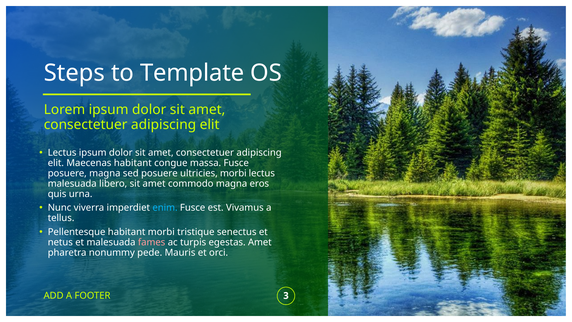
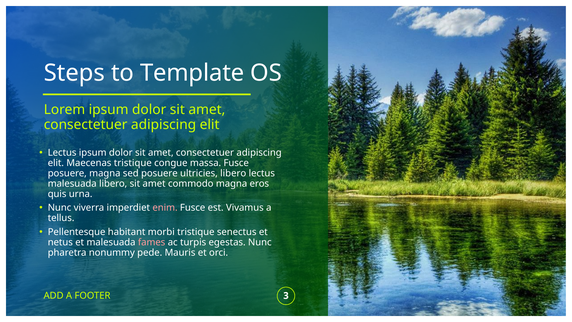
Maecenas habitant: habitant -> tristique (133, 163)
ultricies morbi: morbi -> libero (233, 173)
enim colour: light blue -> pink (165, 208)
egestas Amet: Amet -> Nunc (260, 242)
